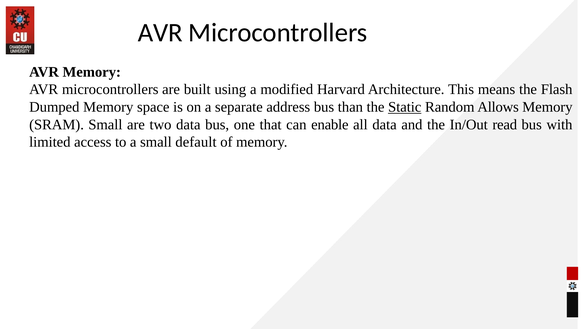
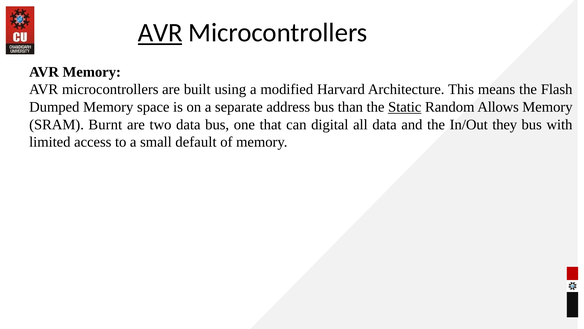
AVR underline: none -> present (160, 33)
SRAM Small: Small -> Burnt (105, 124)
enable: enable -> digital (330, 124)
read: read -> they (505, 124)
